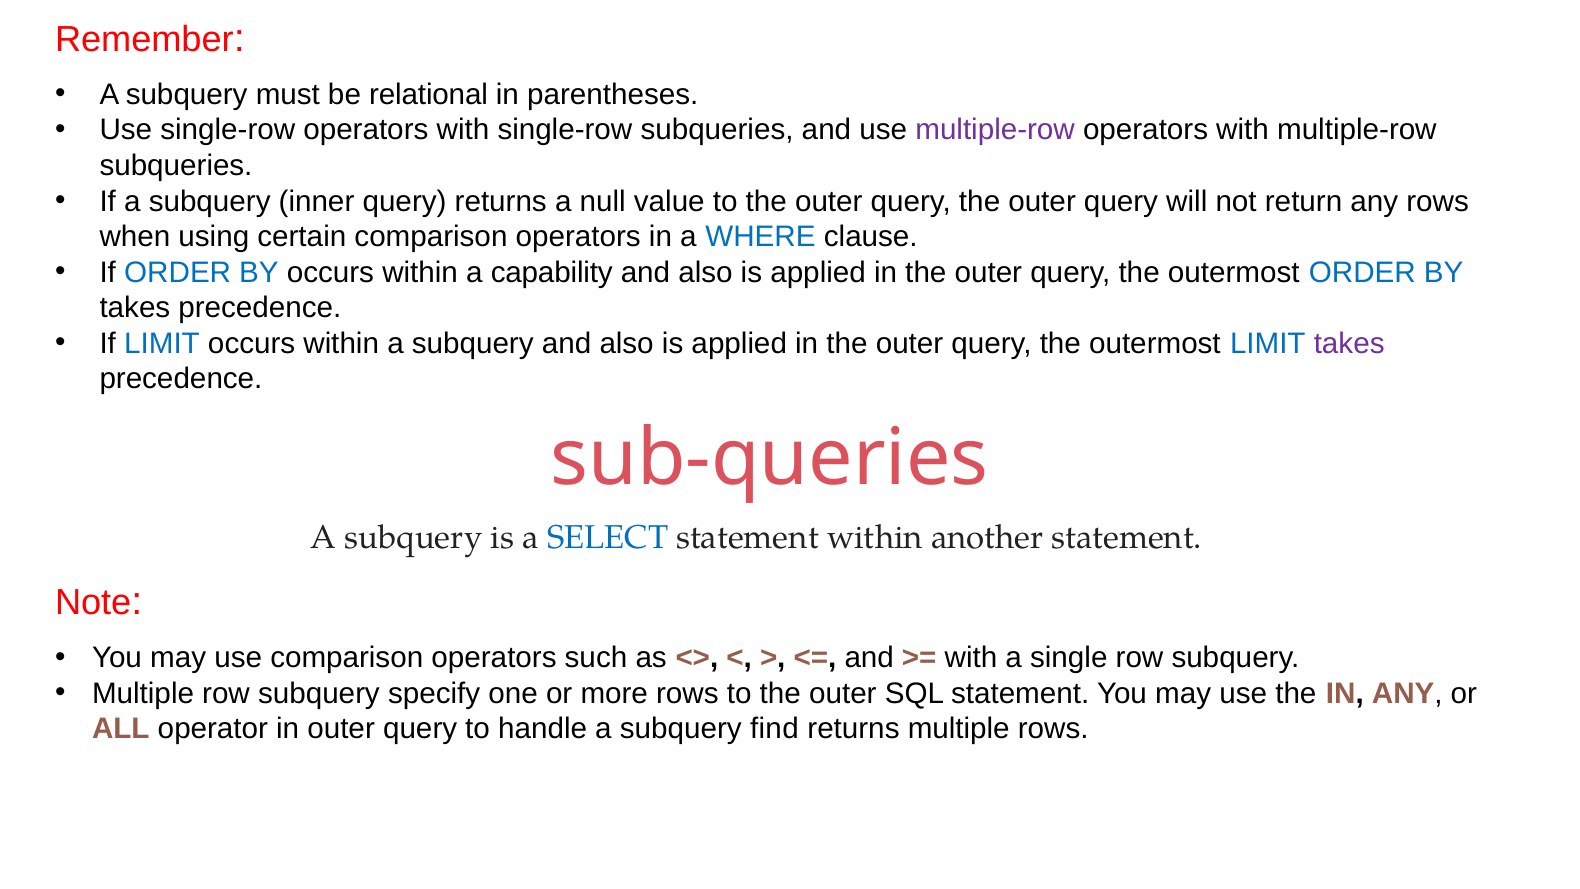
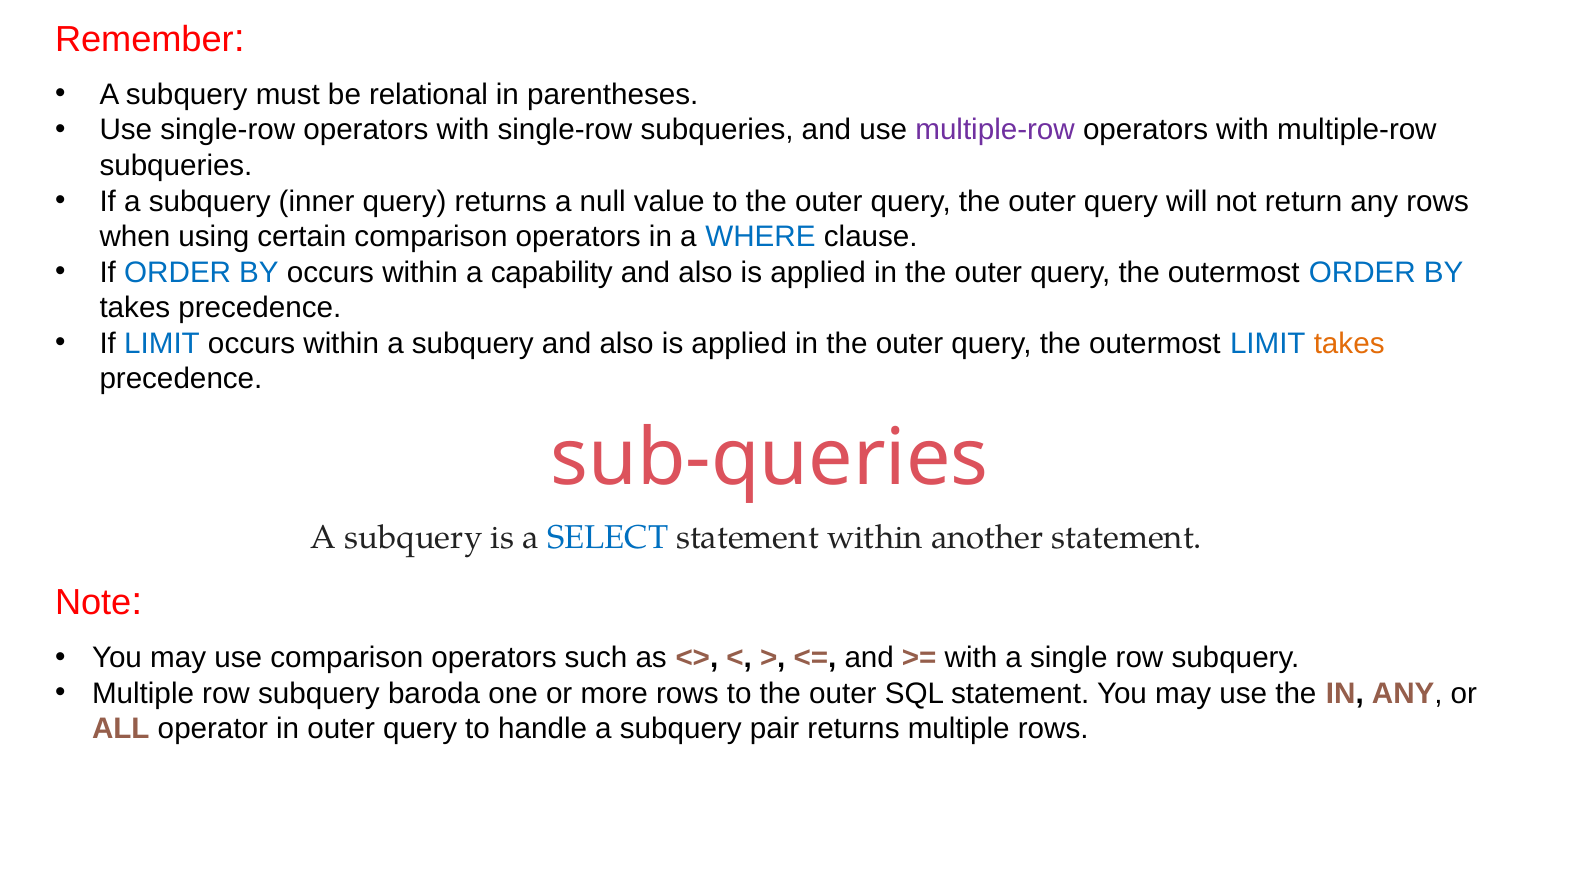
takes colour: purple -> orange (1349, 343)
specify: specify -> baroda (434, 693)
find: find -> pair (775, 729)
